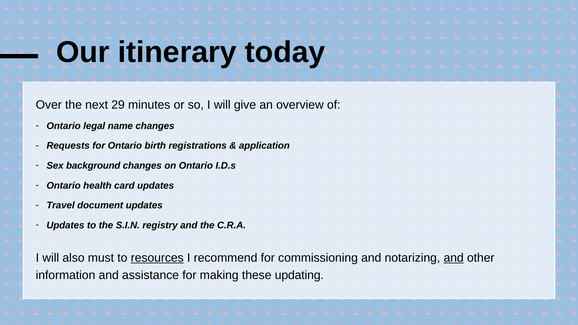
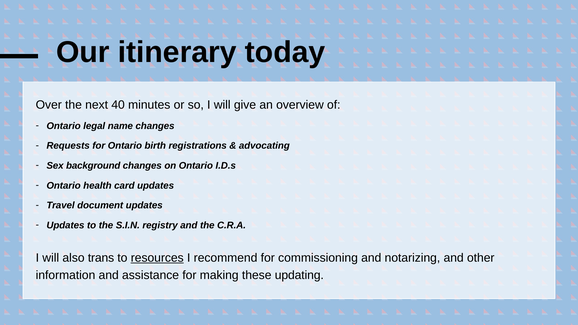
29: 29 -> 40 (118, 105)
application: application -> advocating (264, 146)
must: must -> trans (101, 258)
and underline: present -> none (454, 258)
